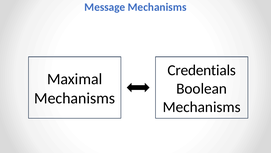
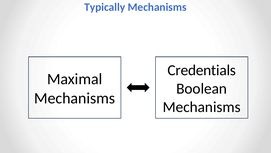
Message: Message -> Typically (105, 7)
